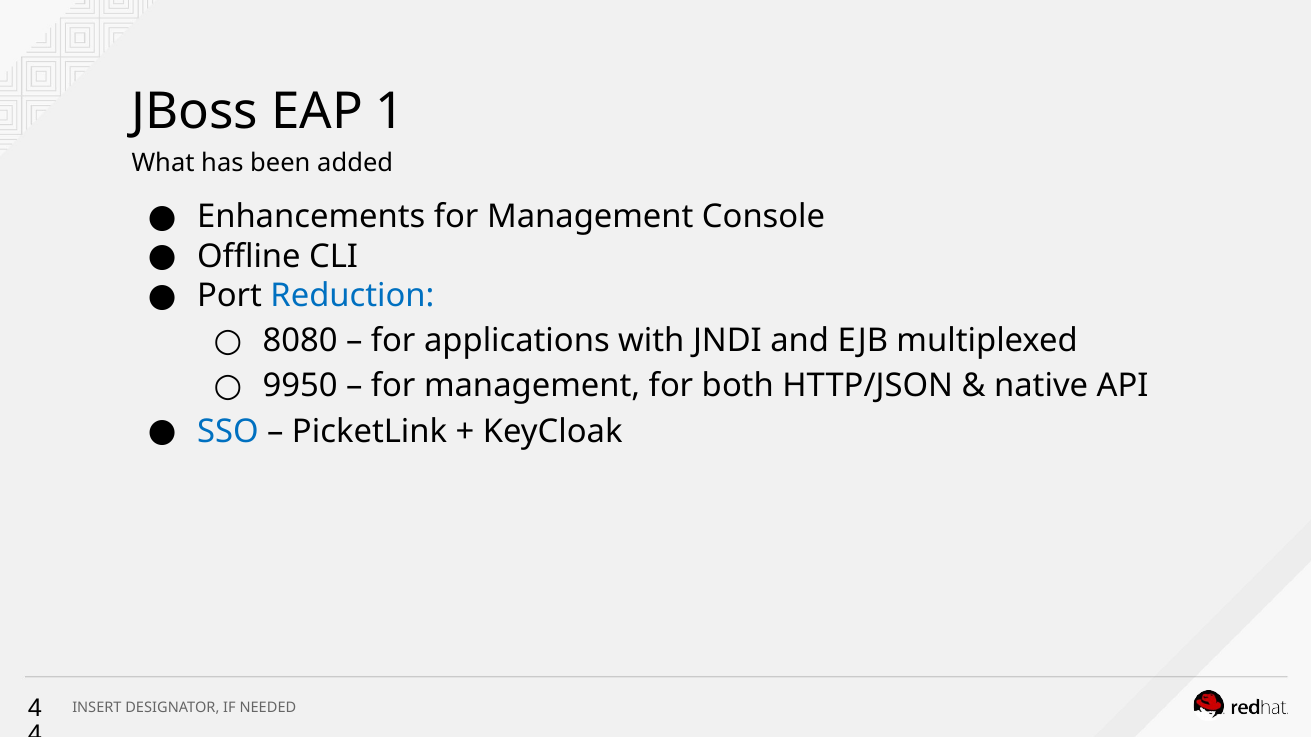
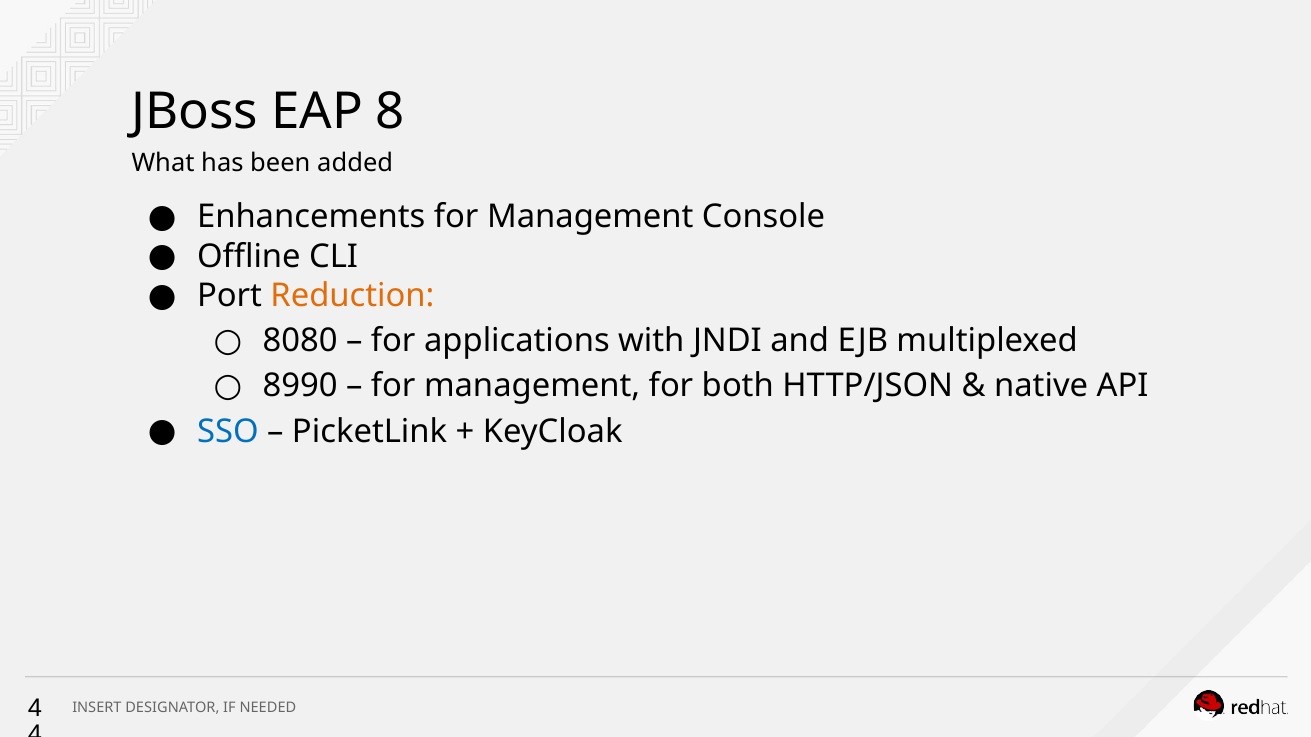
1: 1 -> 8 (391, 112)
Reduction colour: blue -> orange (352, 296)
9950: 9950 -> 8990 (300, 386)
